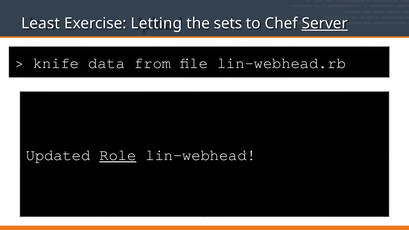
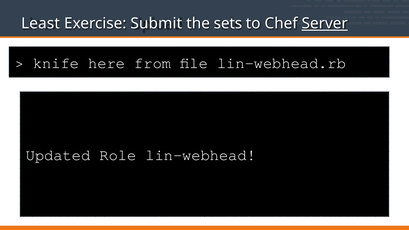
Letting: Letting -> Submit (156, 24)
data: data -> here (107, 63)
Role underline: present -> none (118, 155)
